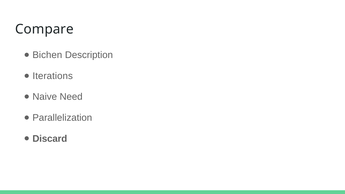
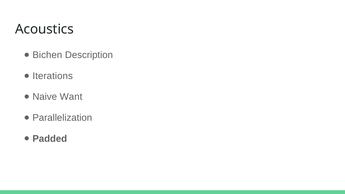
Compare: Compare -> Acoustics (44, 29)
Need: Need -> Want (71, 97)
Discard: Discard -> Padded (50, 139)
